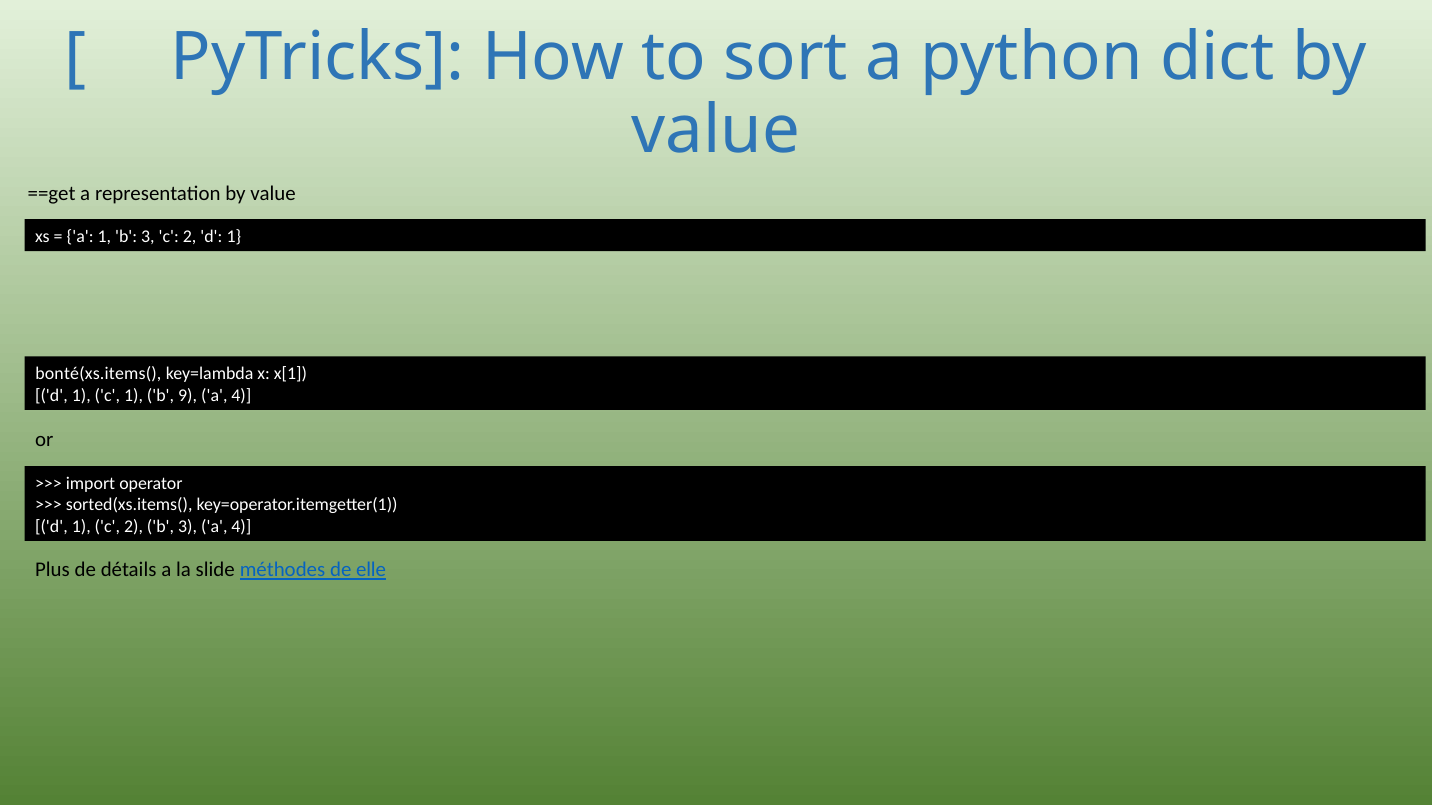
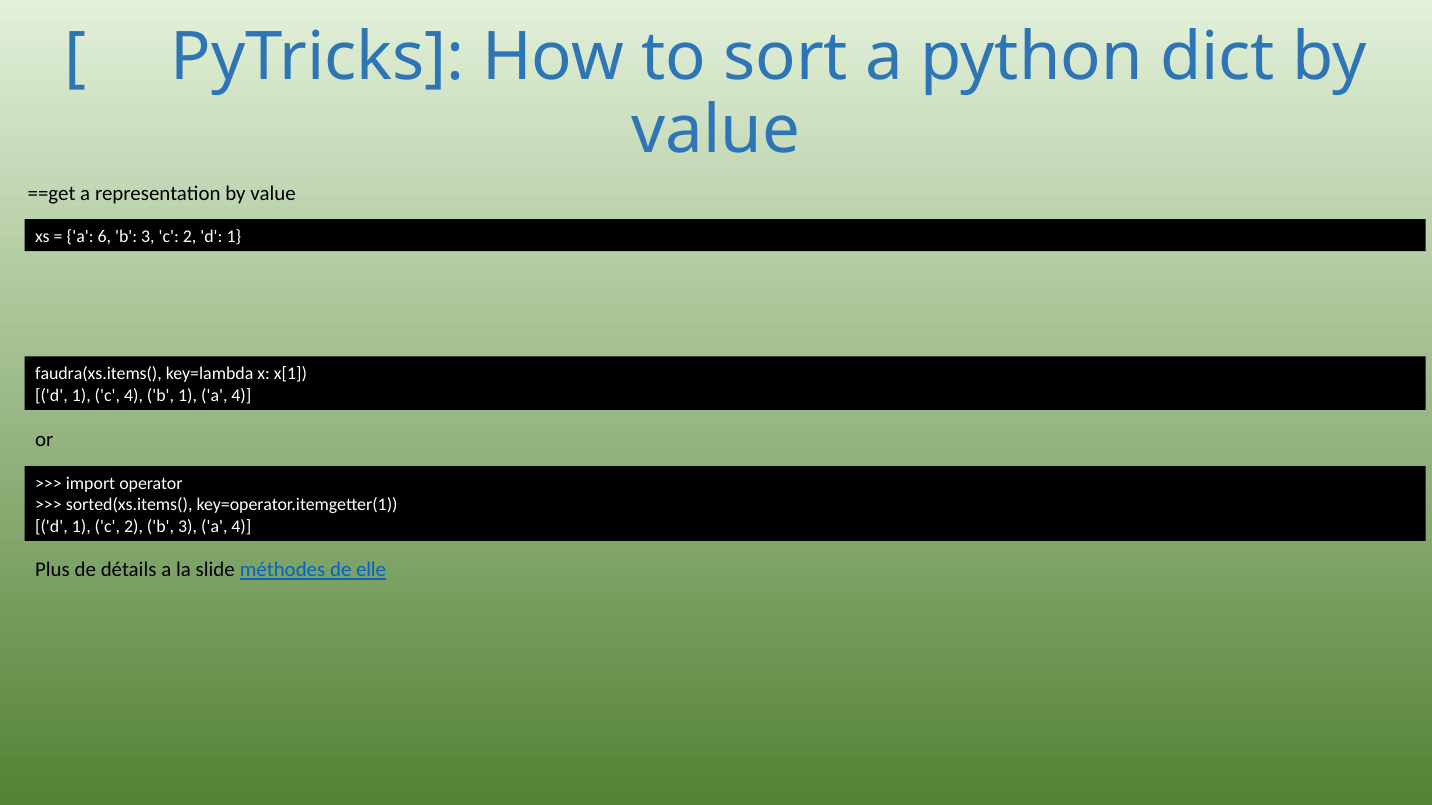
a 1: 1 -> 6 (104, 236)
bonté(xs.items(: bonté(xs.items( -> faudra(xs.items( (98, 374)
c 1: 1 -> 4 (134, 395)
b 9: 9 -> 1 (188, 395)
